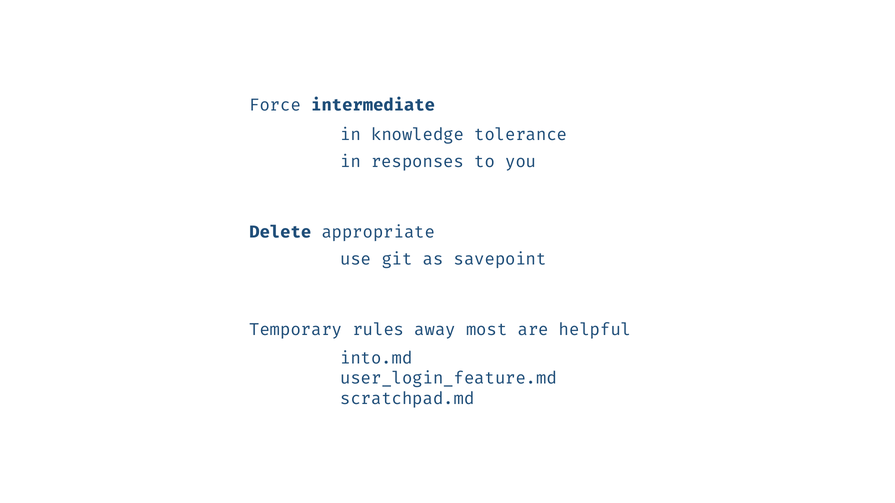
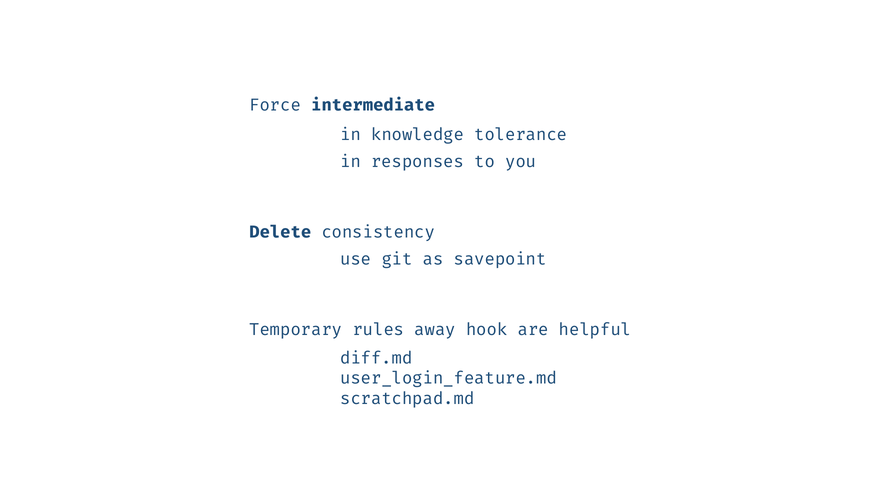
appropriate: appropriate -> consistency (378, 232)
most: most -> hook (487, 330)
into.md: into.md -> diff.md (376, 359)
